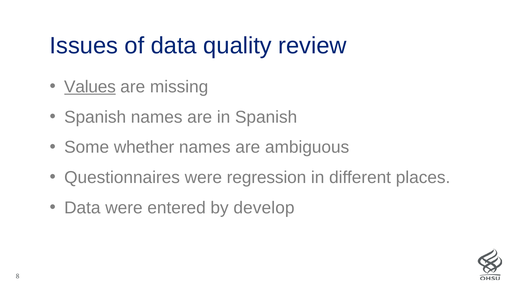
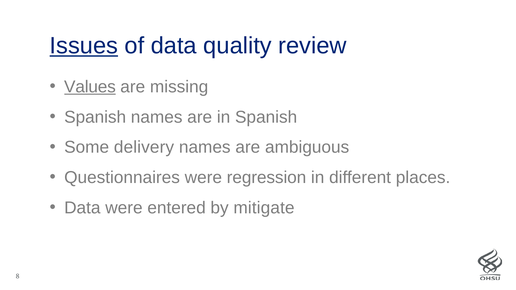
Issues underline: none -> present (84, 46)
whether: whether -> delivery (144, 147)
develop: develop -> mitigate (264, 208)
